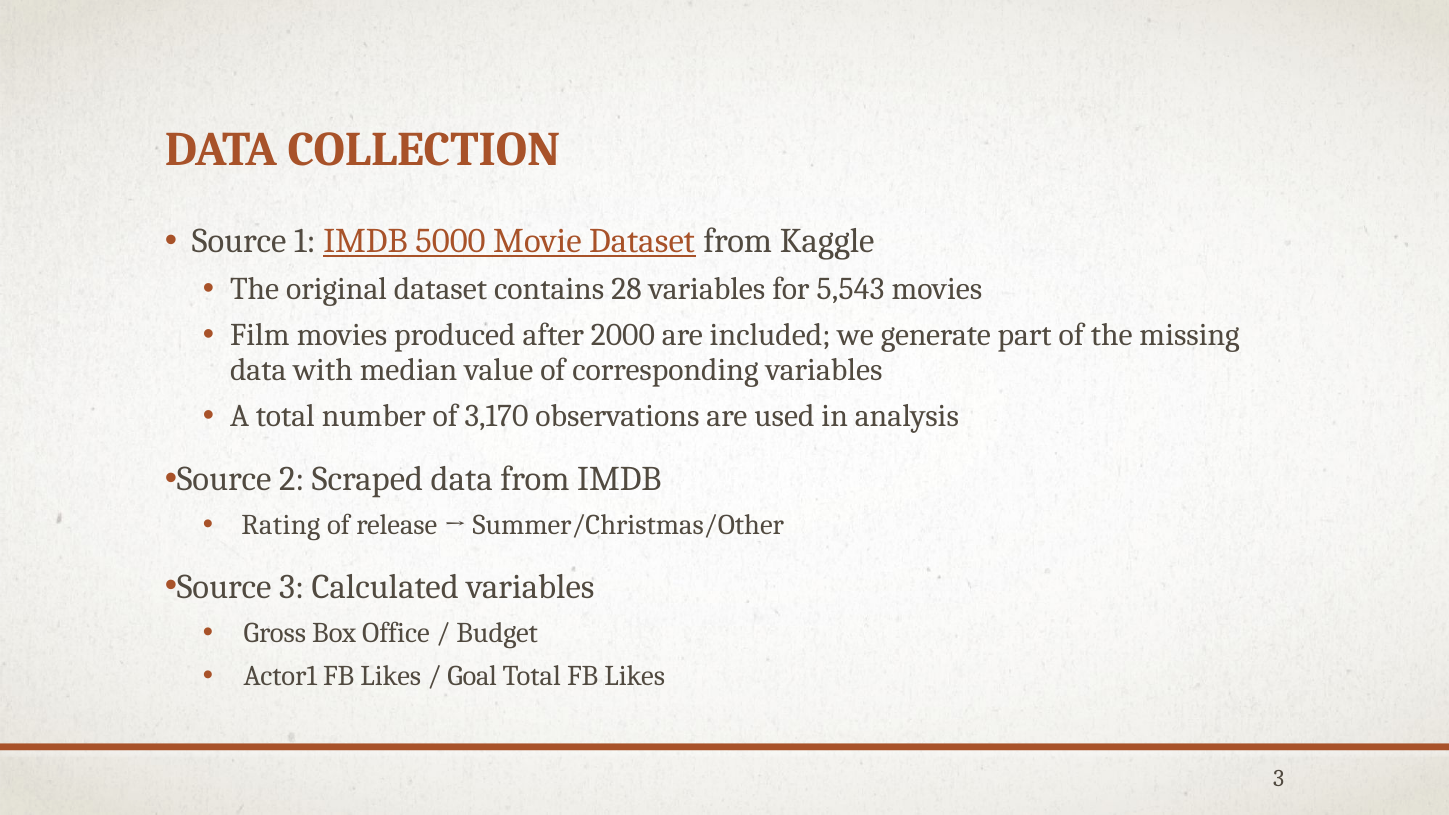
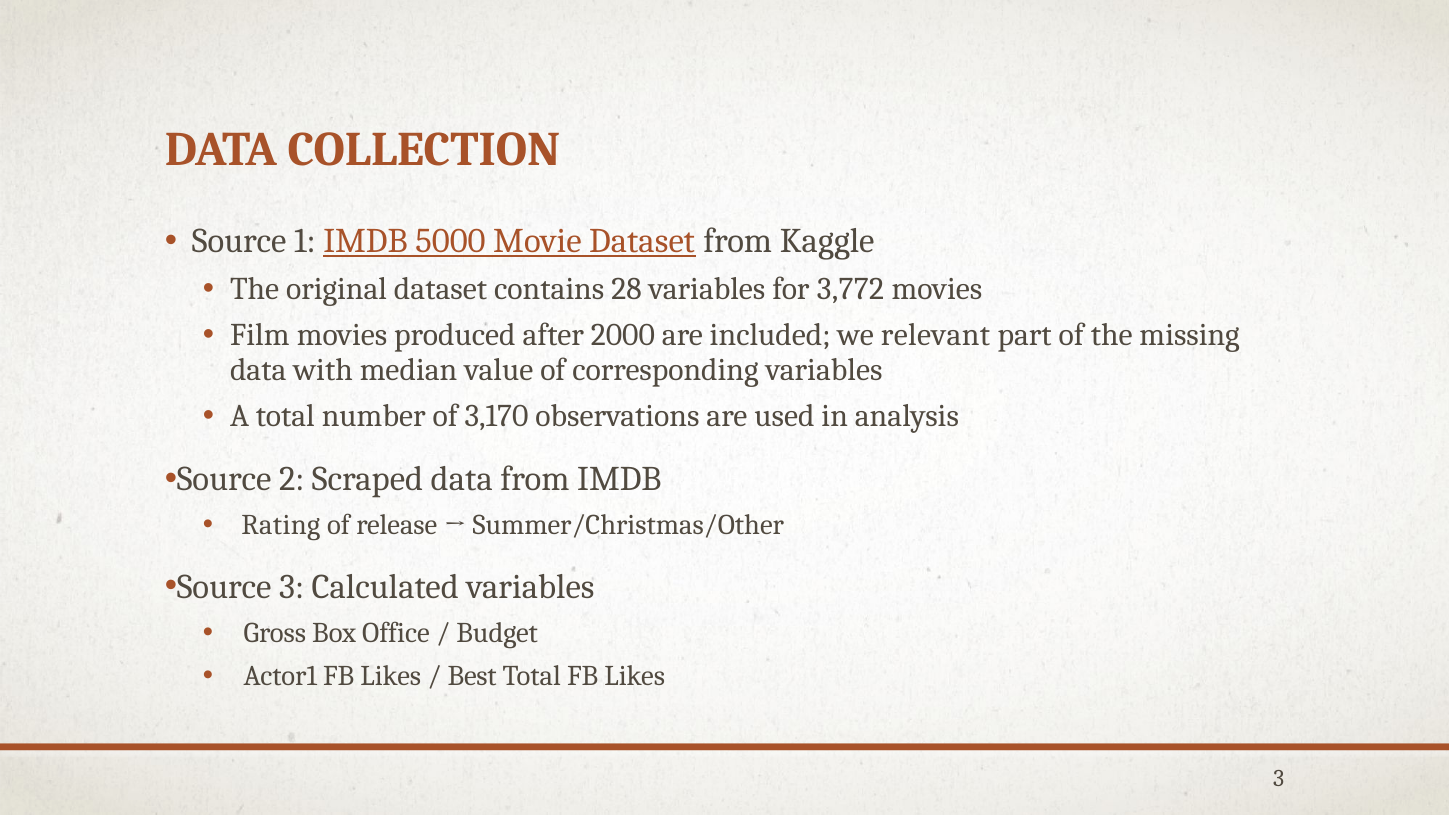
5,543: 5,543 -> 3,772 (850, 289)
generate: generate -> relevant (936, 336)
Goal: Goal -> Best (472, 676)
